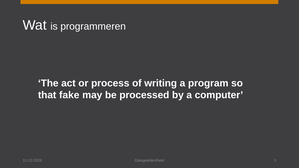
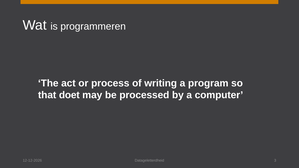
fake: fake -> doet (69, 95)
